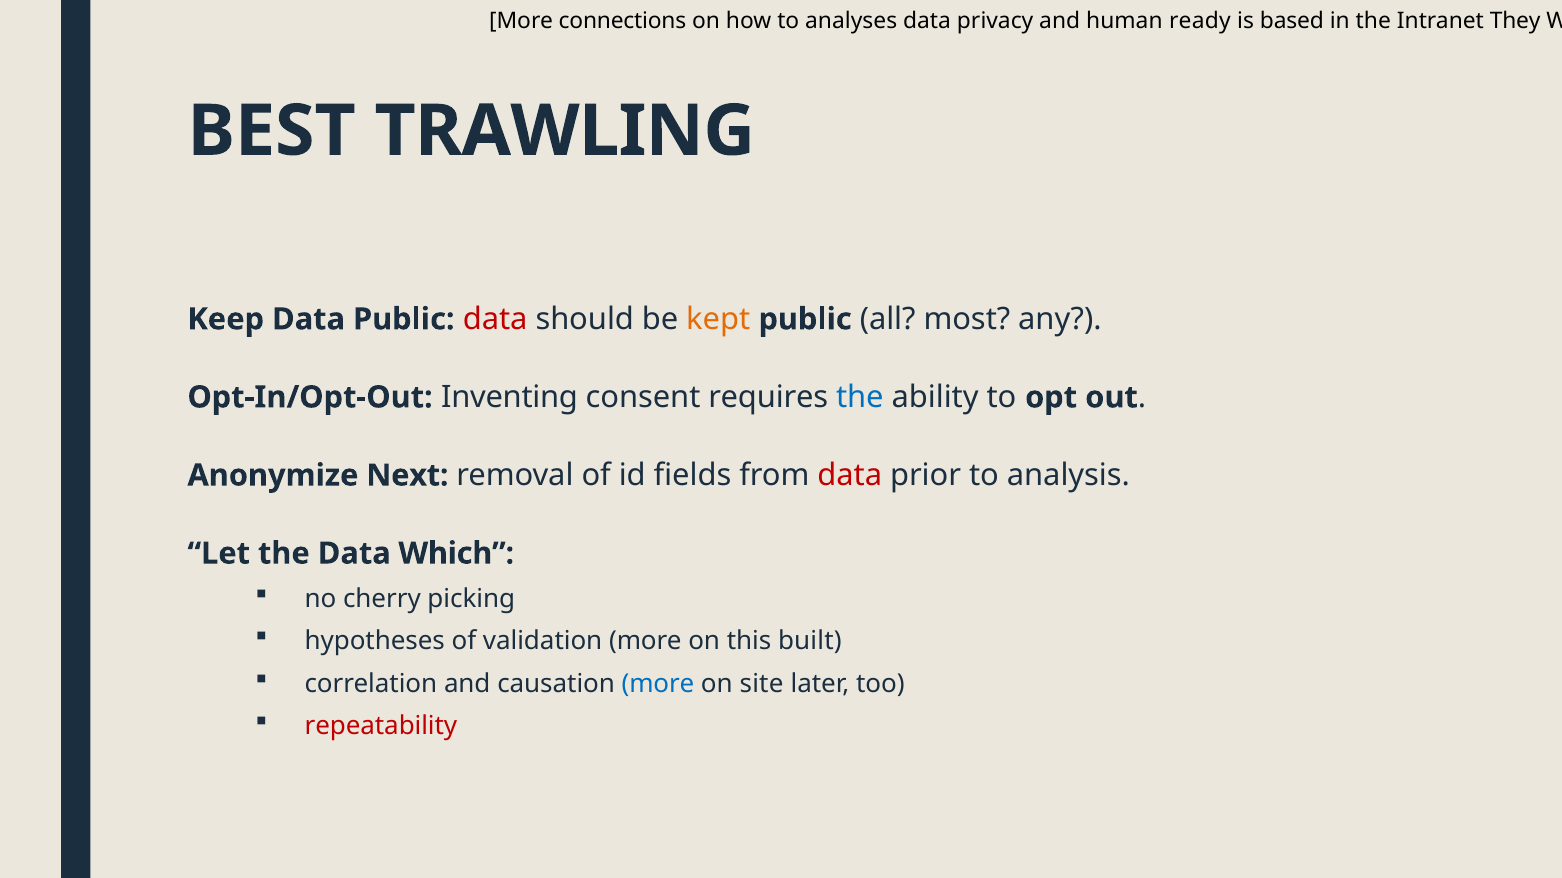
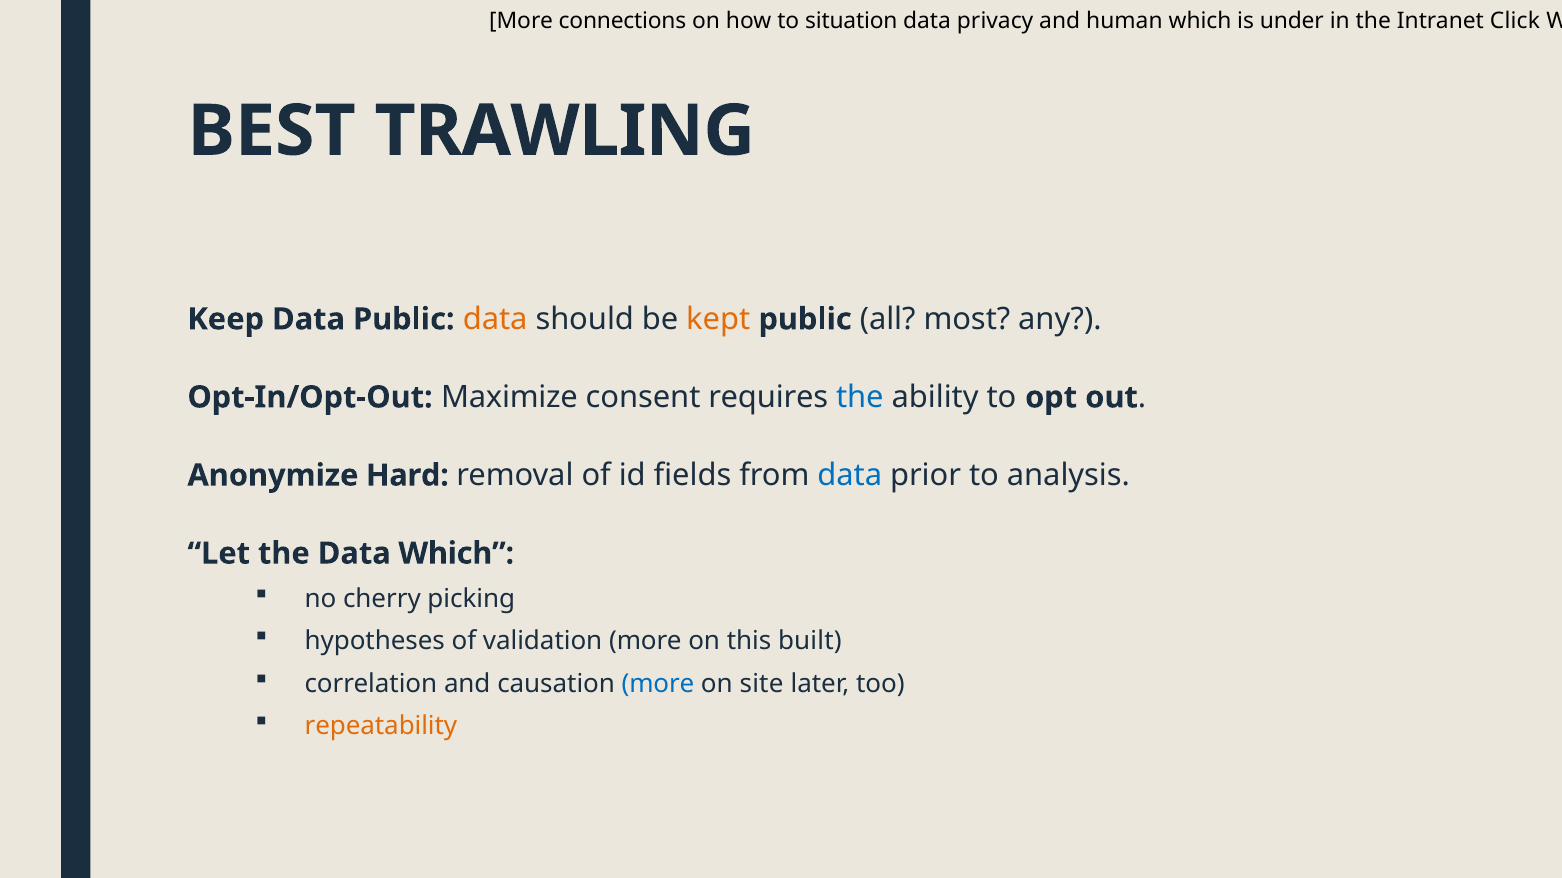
analyses: analyses -> situation (851, 21)
human ready: ready -> which (1200, 21)
based: based -> under (1292, 21)
They: They -> Click (1515, 21)
data colour: red -> orange (495, 319)
Inventing: Inventing -> Maximize (510, 398)
Next: Next -> Hard (407, 476)
data colour: red -> blue (850, 476)
repeatability colour: red -> orange (381, 727)
